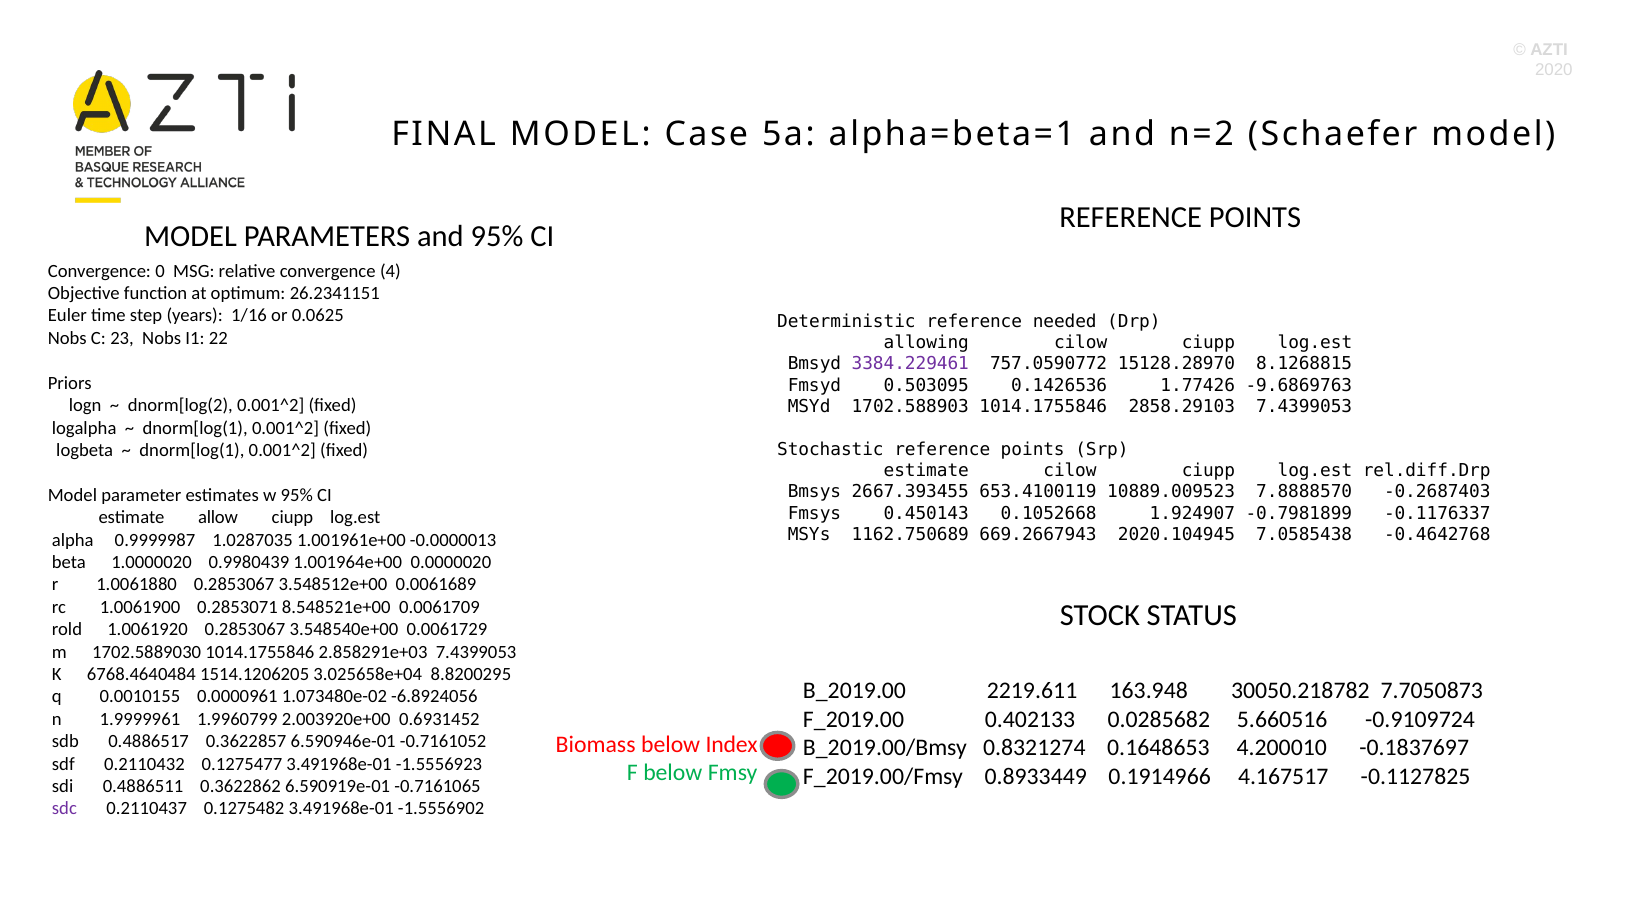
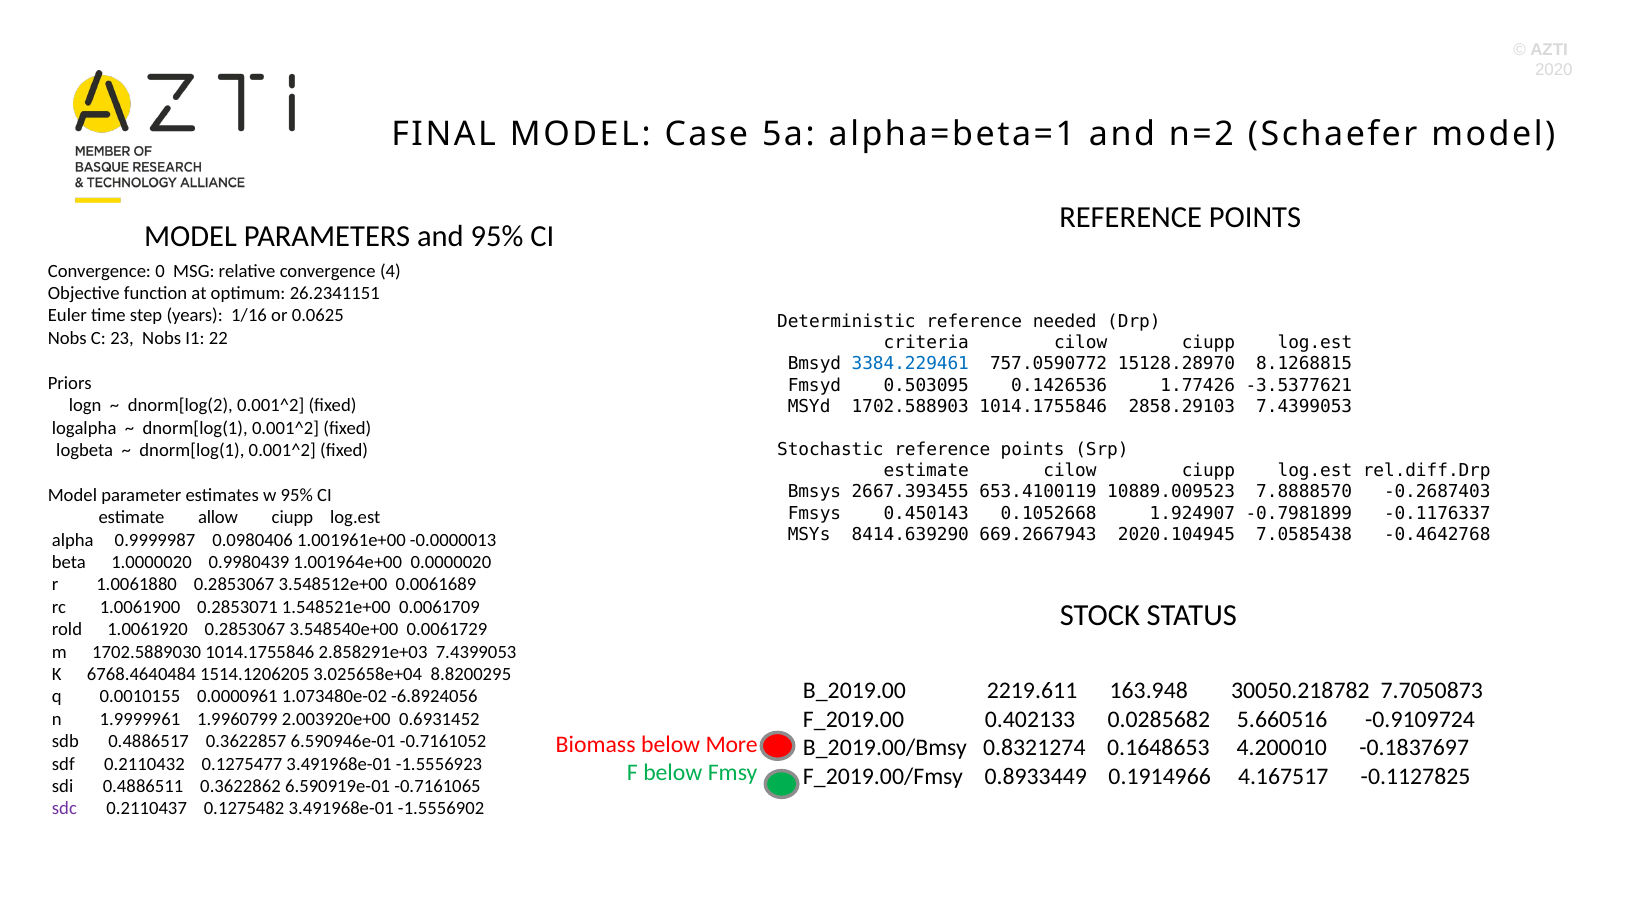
allowing: allowing -> criteria (926, 343)
3384.229461 colour: purple -> blue (910, 364)
-9.6869763: -9.6869763 -> -3.5377621 (1299, 385)
1162.750689: 1162.750689 -> 8414.639290 (910, 535)
1.0287035: 1.0287035 -> 0.0980406 (253, 540)
8.548521e+00: 8.548521e+00 -> 1.548521e+00 (336, 607)
Index: Index -> More (732, 745)
